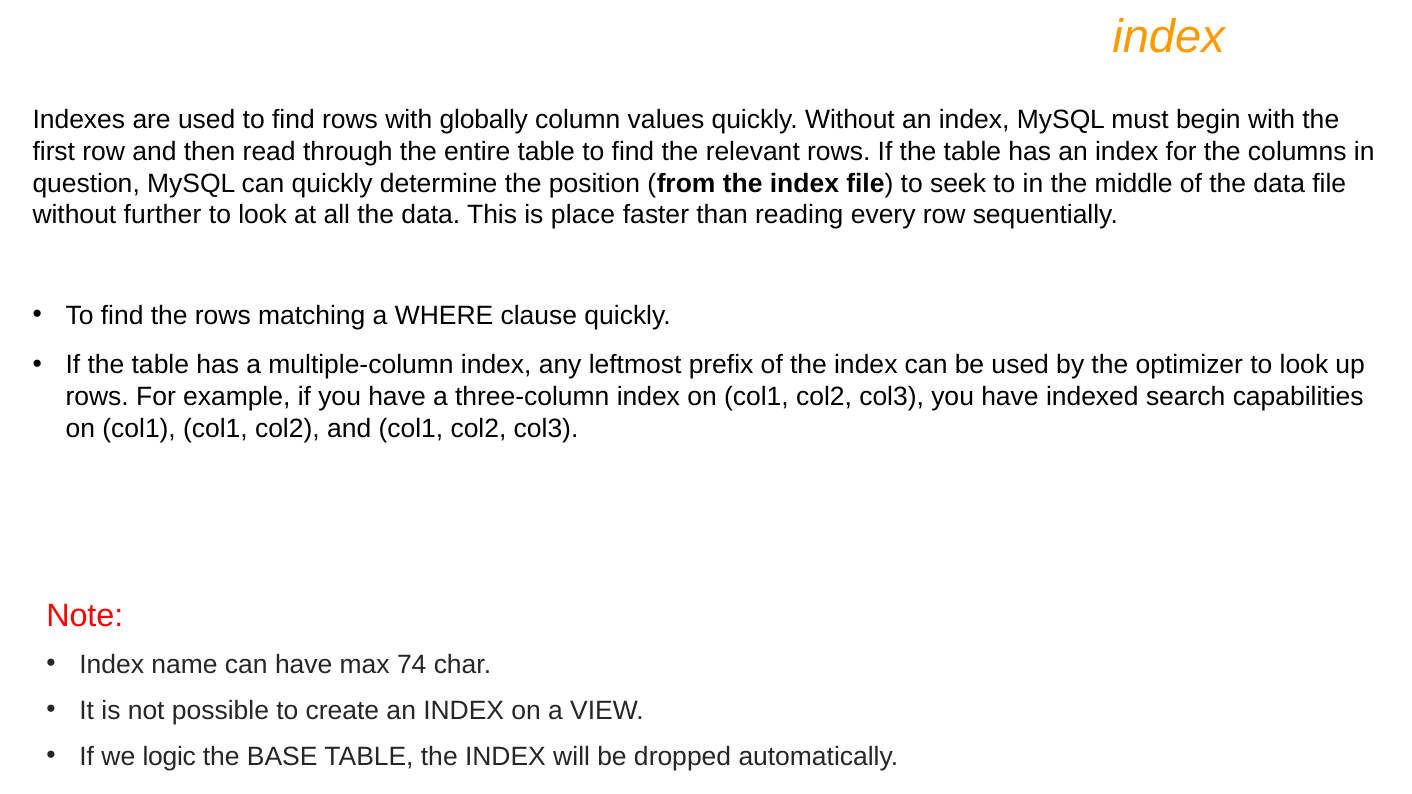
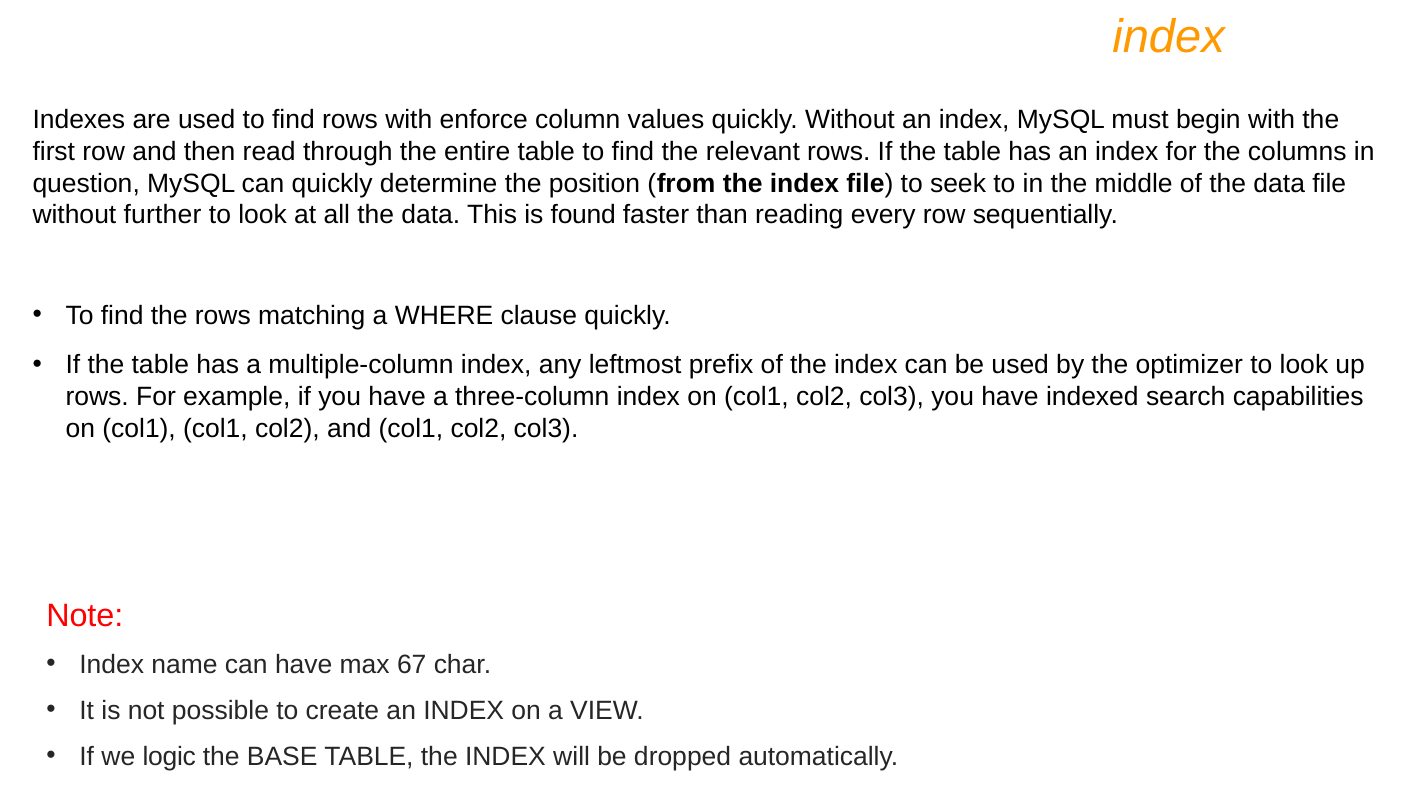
globally: globally -> enforce (484, 120)
place: place -> found (583, 215)
74: 74 -> 67 (412, 665)
